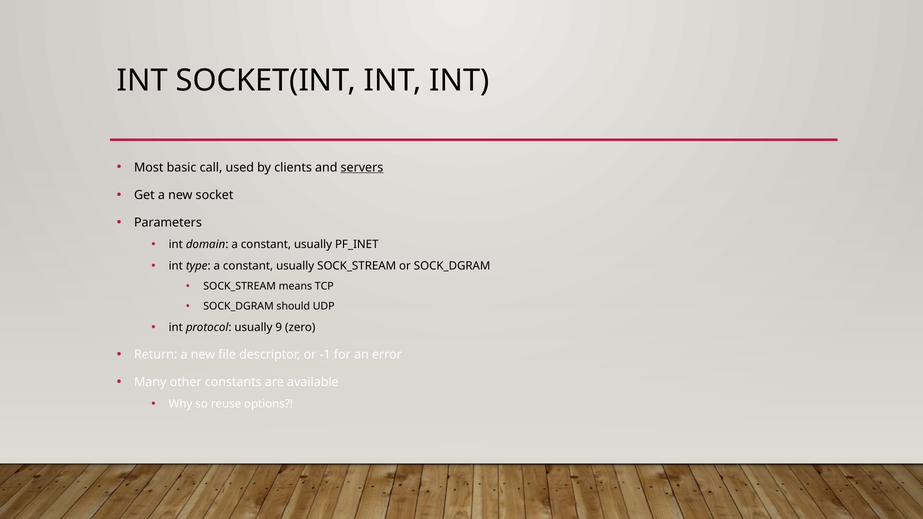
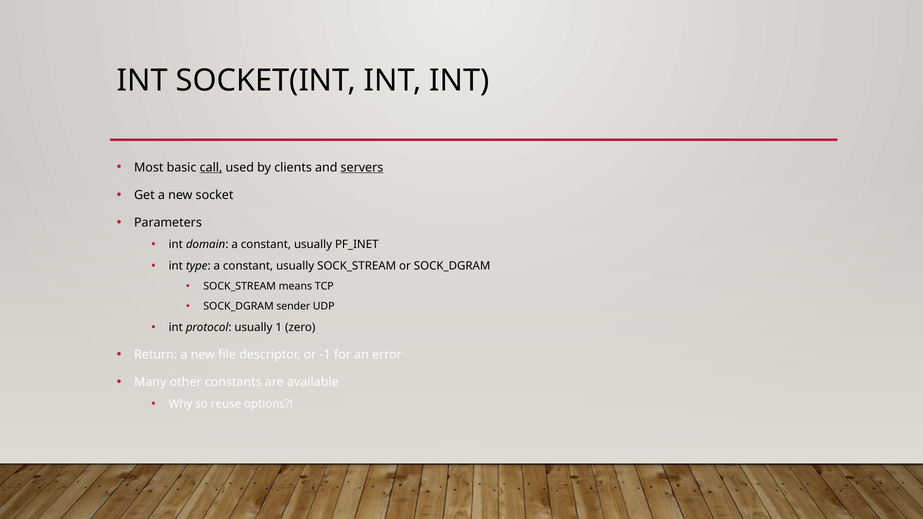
call underline: none -> present (211, 167)
should: should -> sender (293, 307)
9: 9 -> 1 (279, 327)
